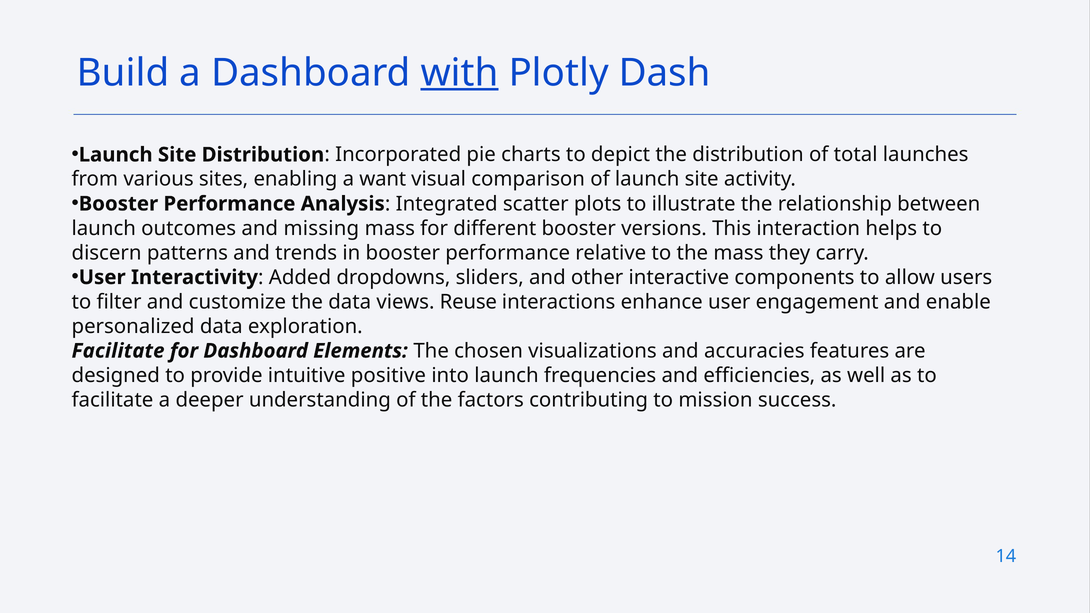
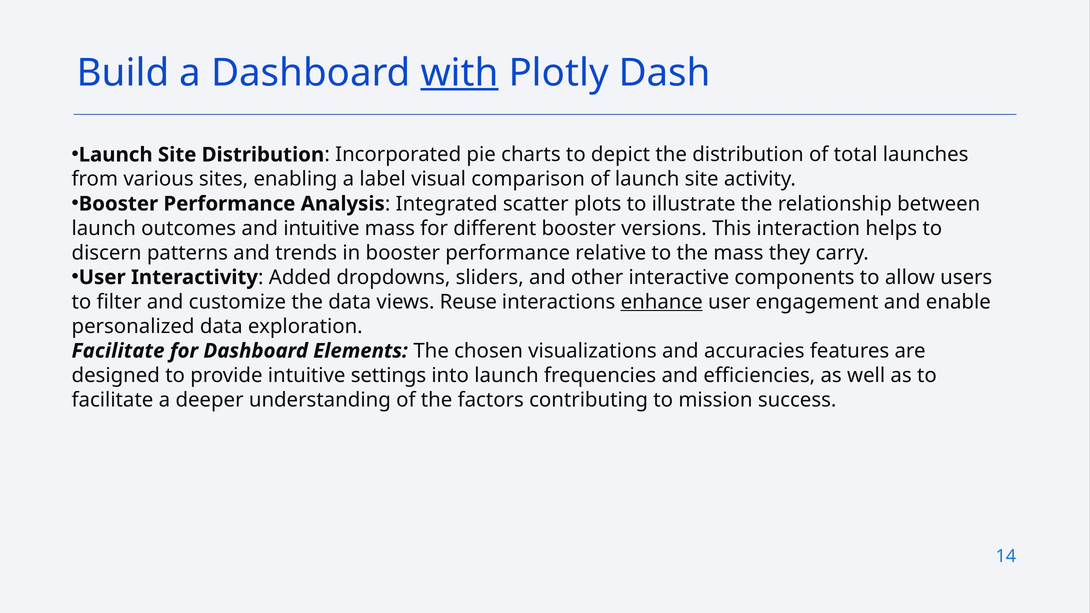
want: want -> label (383, 179)
and missing: missing -> intuitive (322, 228)
enhance underline: none -> present (662, 302)
positive: positive -> settings (389, 375)
